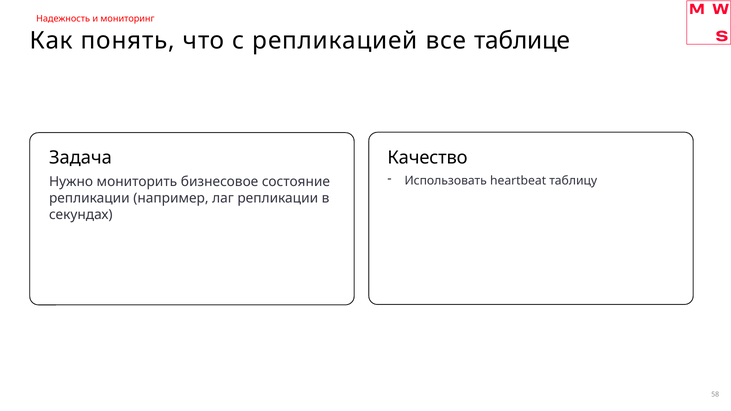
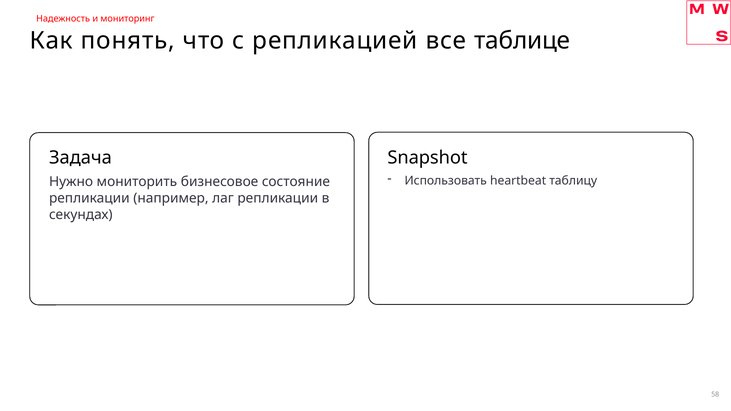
Качество: Качество -> Snapshot (427, 158)
